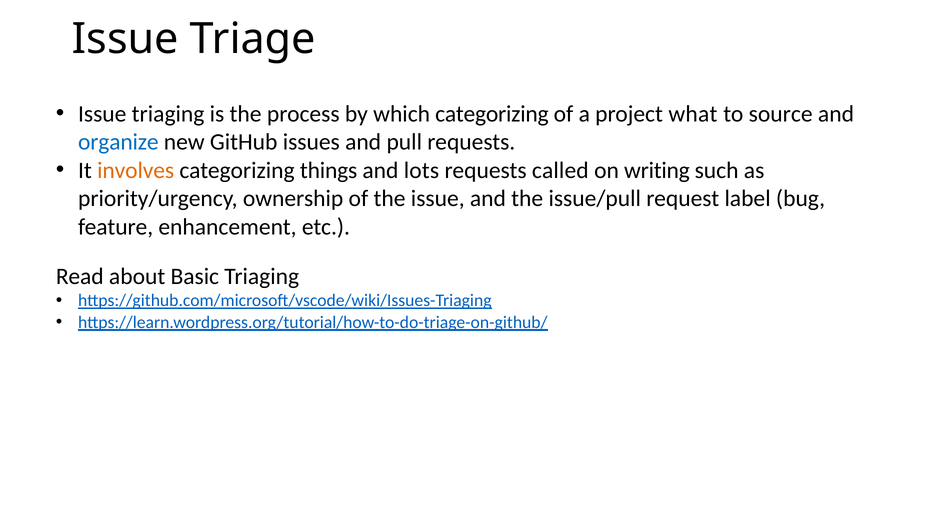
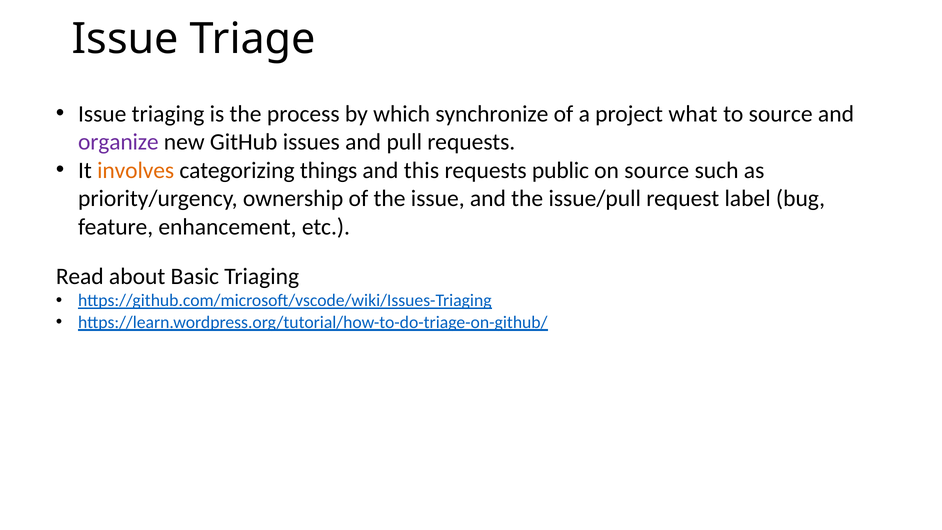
which categorizing: categorizing -> synchronize (492, 114)
organize colour: blue -> purple (118, 142)
lots: lots -> this (421, 170)
called: called -> public (560, 170)
on writing: writing -> source (657, 170)
